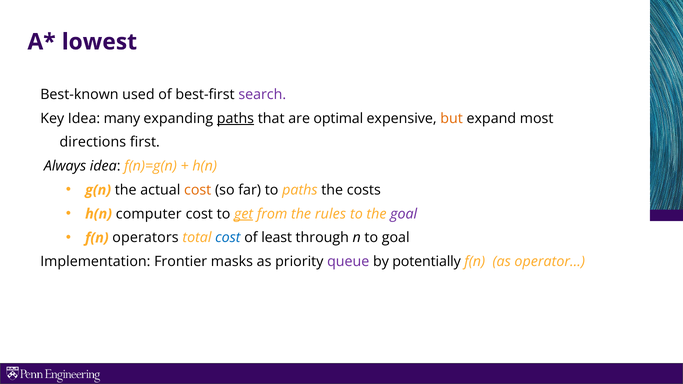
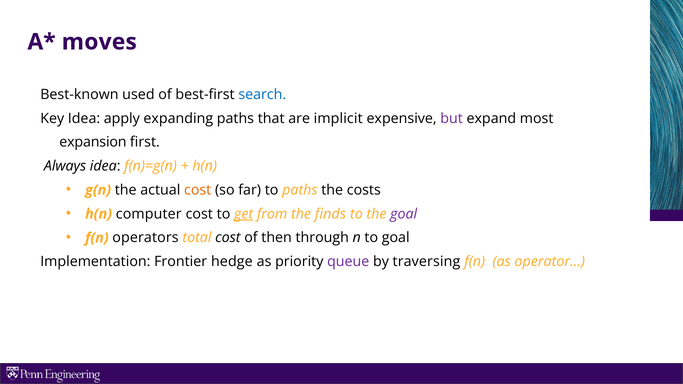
lowest: lowest -> moves (99, 42)
search colour: purple -> blue (262, 94)
many: many -> apply (122, 118)
paths underline: present -> none (235, 118)
optimal: optimal -> implicit (338, 118)
but colour: orange -> purple (452, 118)
directions: directions -> expansion (93, 142)
rules: rules -> finds (331, 214)
cost colour: blue -> black (228, 238)
least: least -> then (277, 238)
masks: masks -> hedge (232, 262)
potentially: potentially -> traversing (426, 262)
